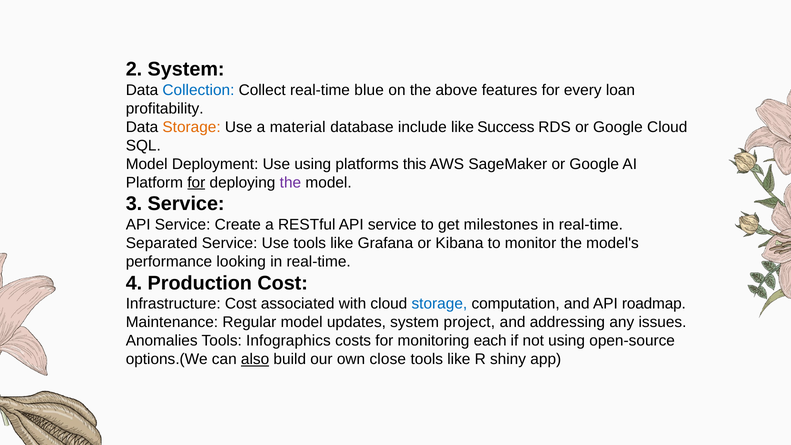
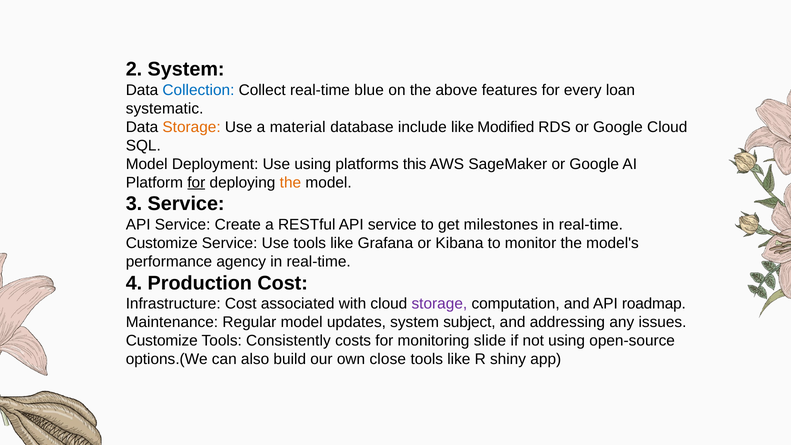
profitability: profitability -> systematic (165, 109)
Success: Success -> Modified (506, 127)
the colour: purple -> orange (290, 182)
Separated: Separated -> Customize (162, 243)
looking: looking -> agency (241, 262)
storage colour: blue -> purple (439, 304)
project: project -> subject (469, 322)
Anomalies: Anomalies -> Customize (162, 341)
Infographics: Infographics -> Consistently (288, 341)
each: each -> slide (490, 341)
also underline: present -> none (255, 359)
